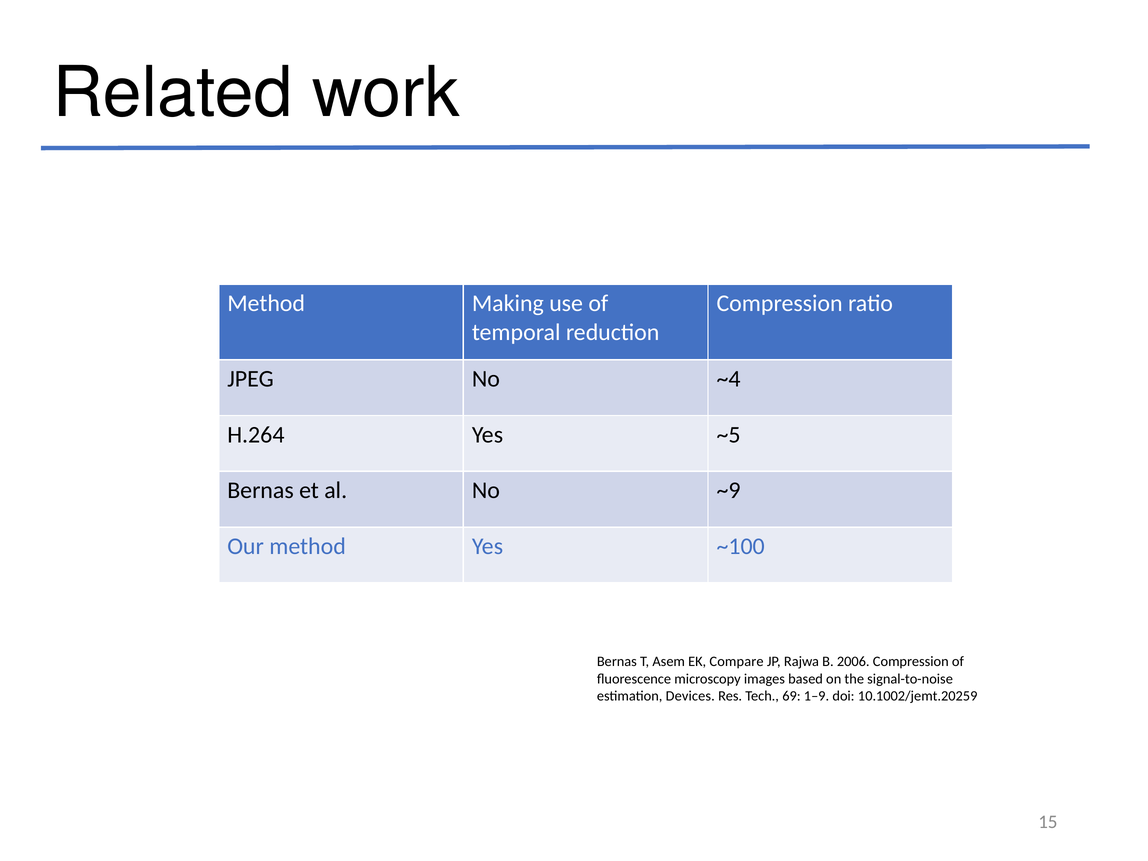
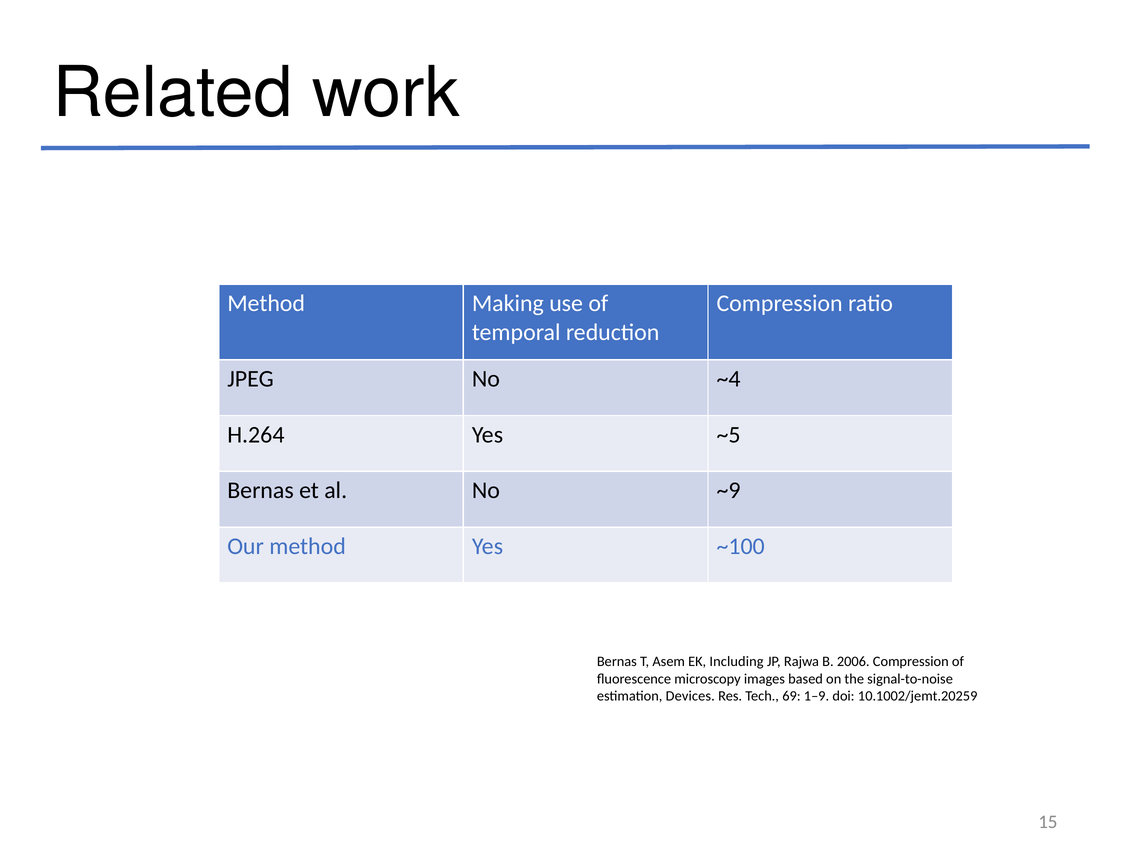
Compare: Compare -> Including (737, 662)
